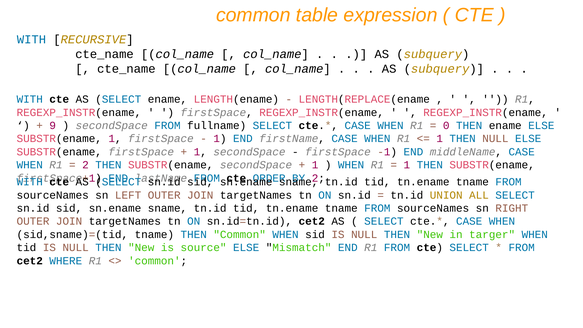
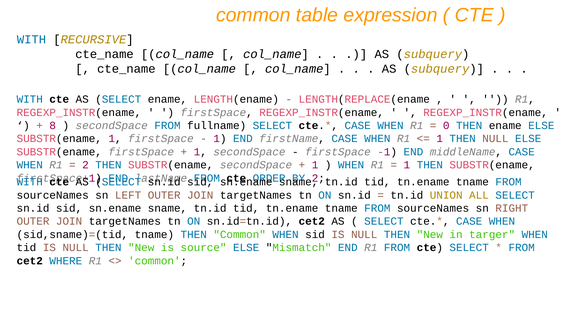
9: 9 -> 8 (53, 126)
